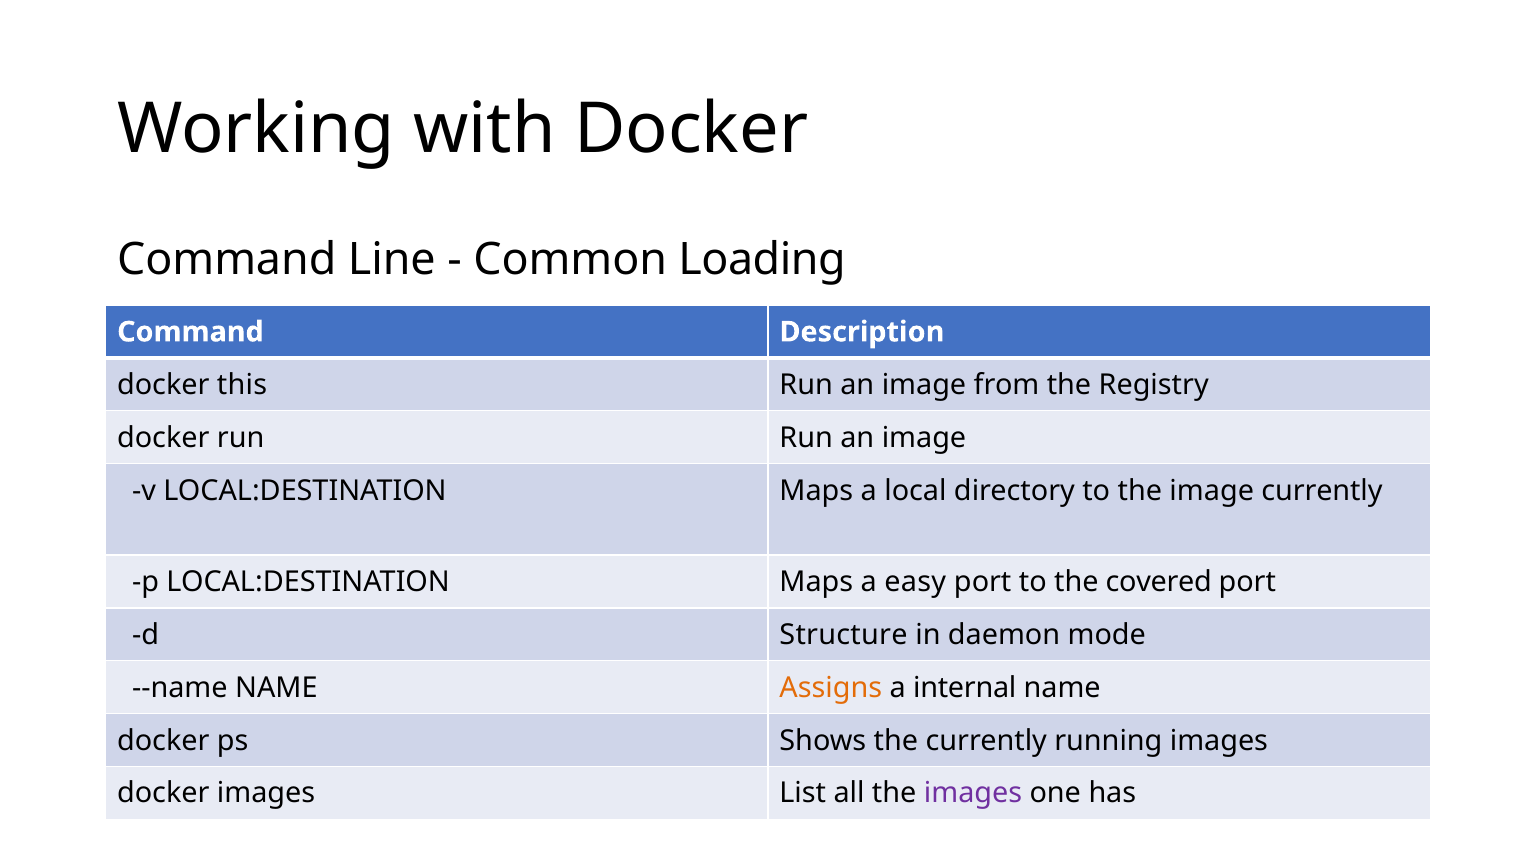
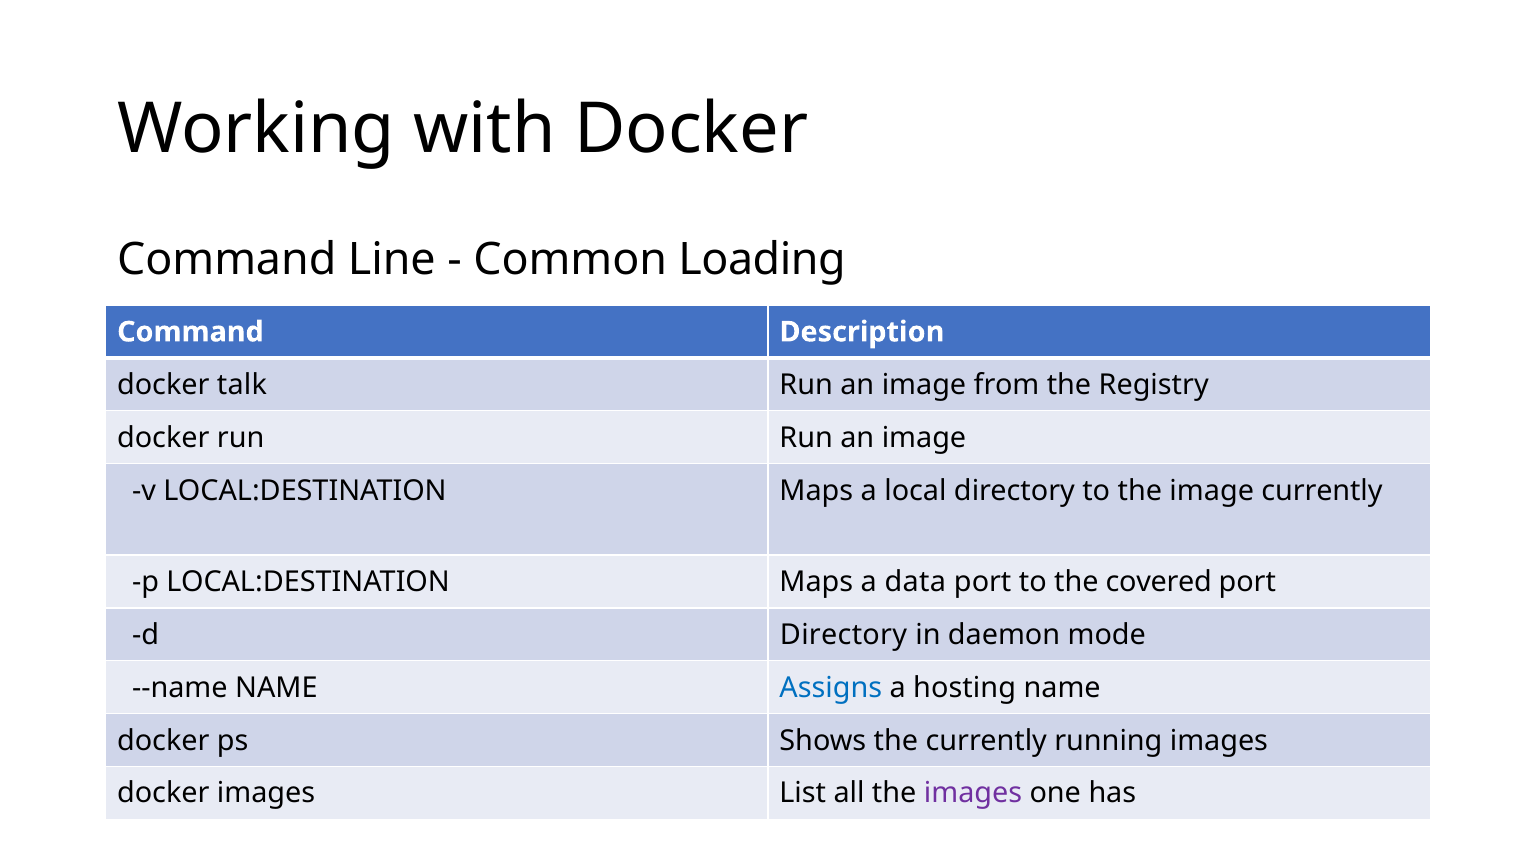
this: this -> talk (242, 385)
easy: easy -> data (915, 582)
d Structure: Structure -> Directory (844, 635)
Assigns colour: orange -> blue (831, 688)
internal: internal -> hosting (965, 688)
